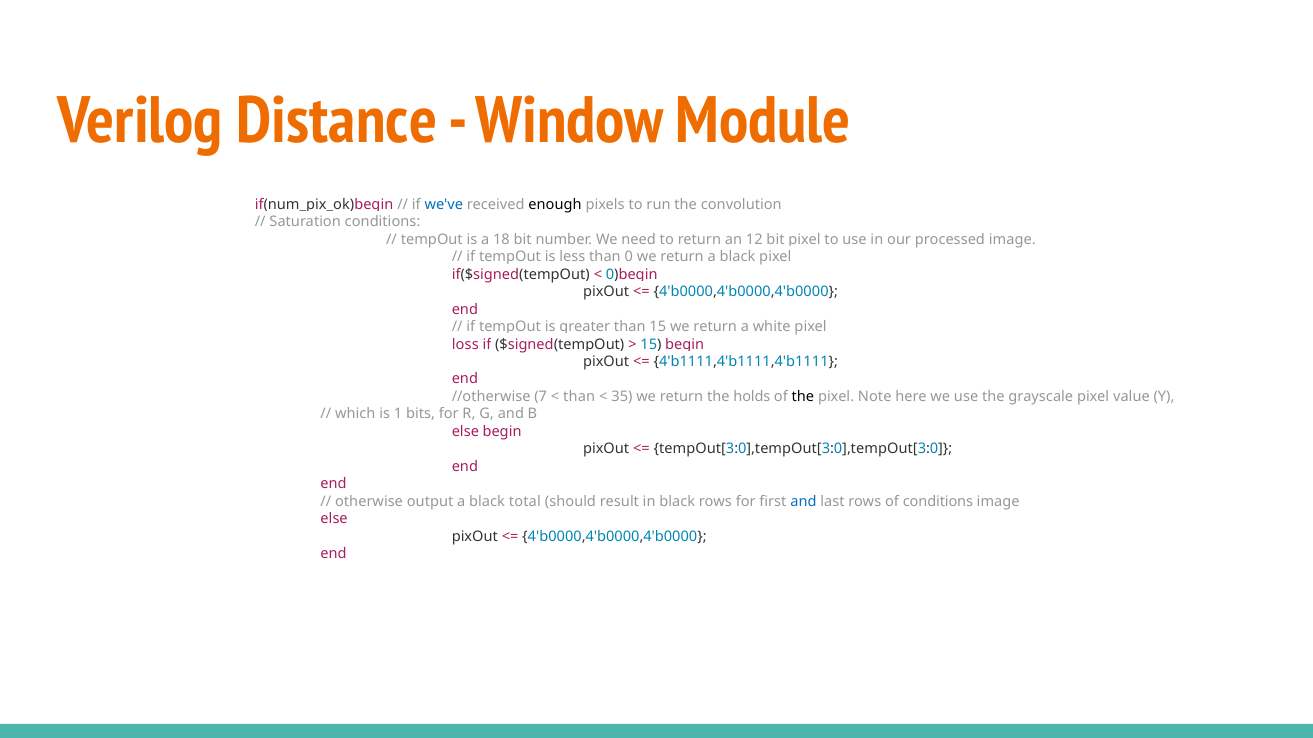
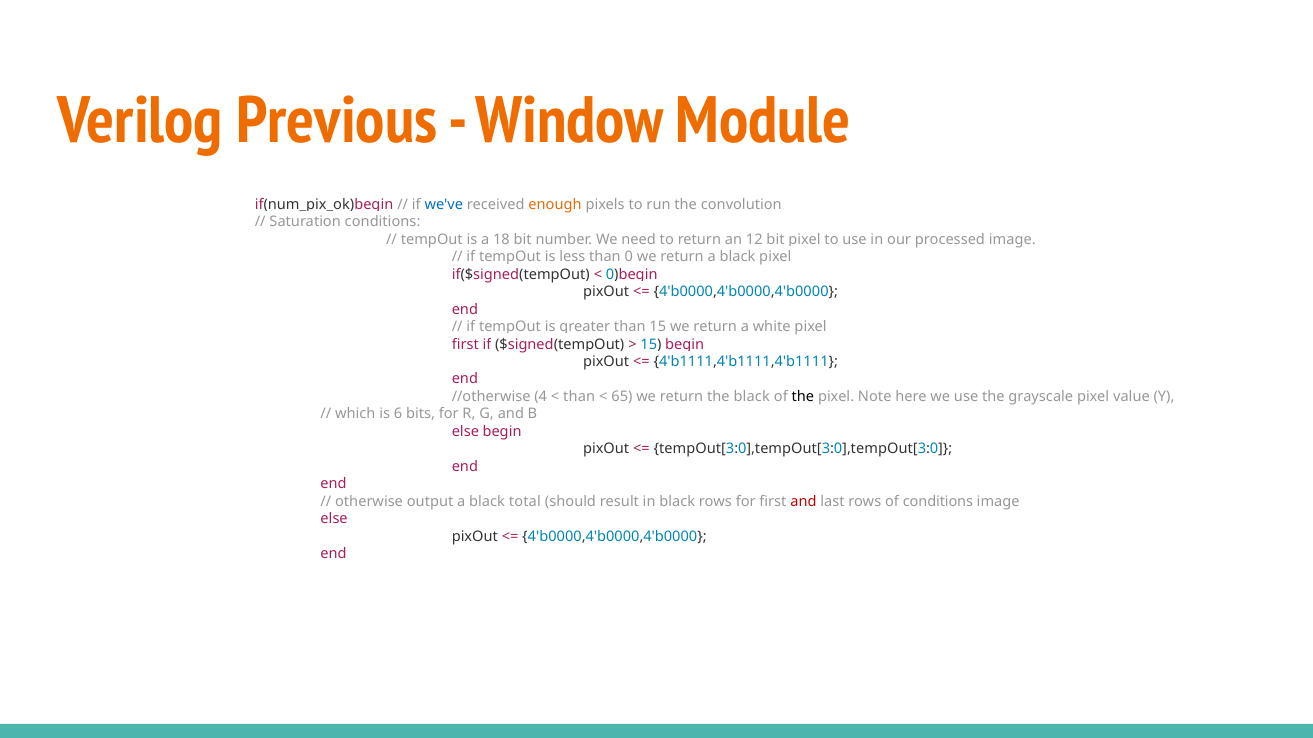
Distance: Distance -> Previous (337, 121)
enough colour: black -> orange (555, 205)
loss: loss -> first (465, 345)
7: 7 -> 4 (541, 397)
35: 35 -> 65 (622, 397)
the holds: holds -> black (752, 397)
1: 1 -> 6 (398, 414)
and colour: blue -> red (803, 502)
